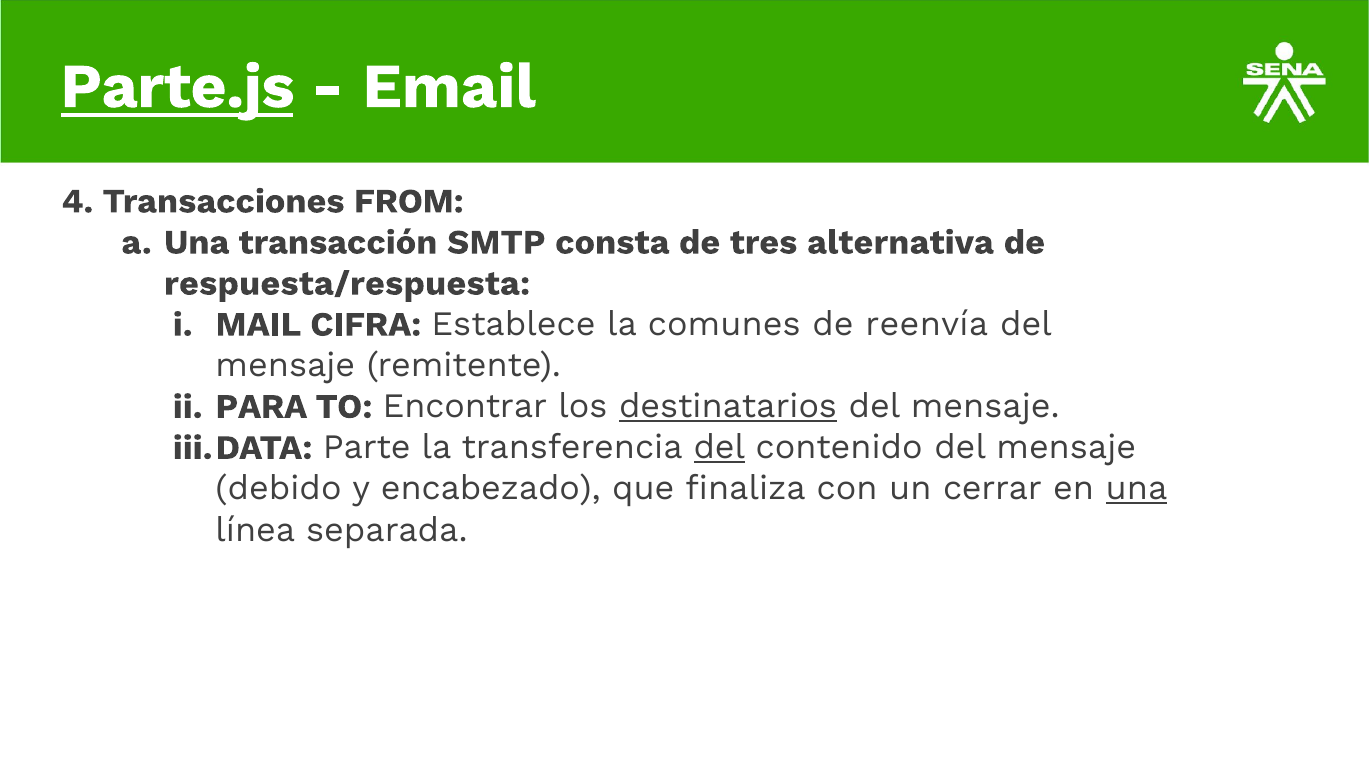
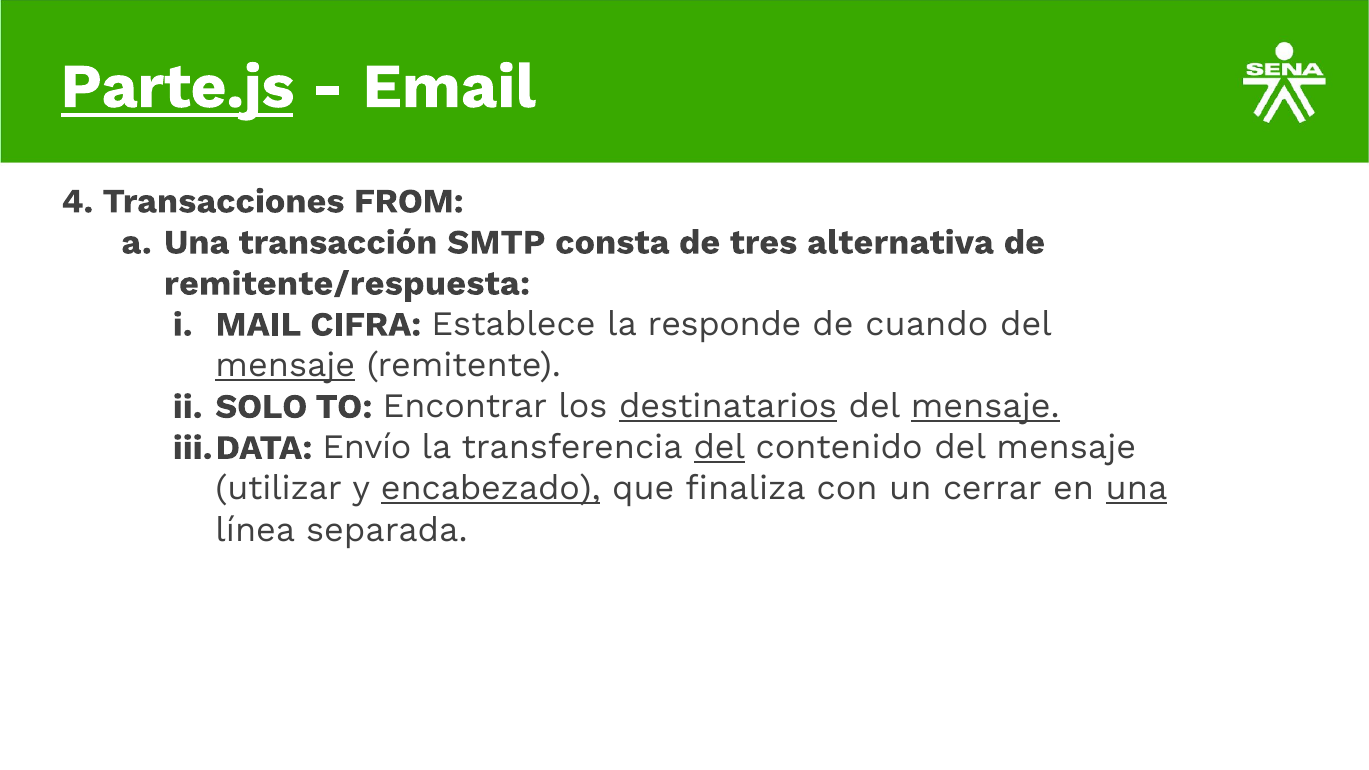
respuesta/respuesta: respuesta/respuesta -> remitente/respuesta (347, 283)
comunes: comunes -> responde (725, 324)
reenvía: reenvía -> cuando (927, 324)
mensaje underline: none -> present (285, 365)
PARA: PARA -> SOLO (261, 407)
mensaje underline: none -> present (985, 407)
Parte: Parte -> Envío (367, 448)
debido: debido -> utilizar (279, 489)
encabezado underline: none -> present (491, 489)
